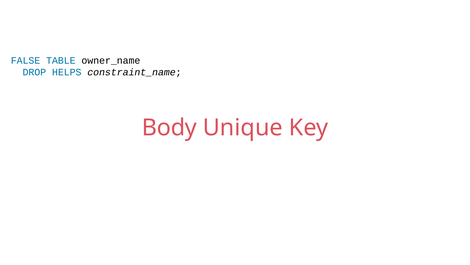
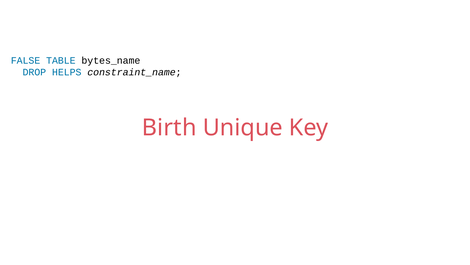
owner_name: owner_name -> bytes_name (111, 60)
Body: Body -> Birth (169, 127)
